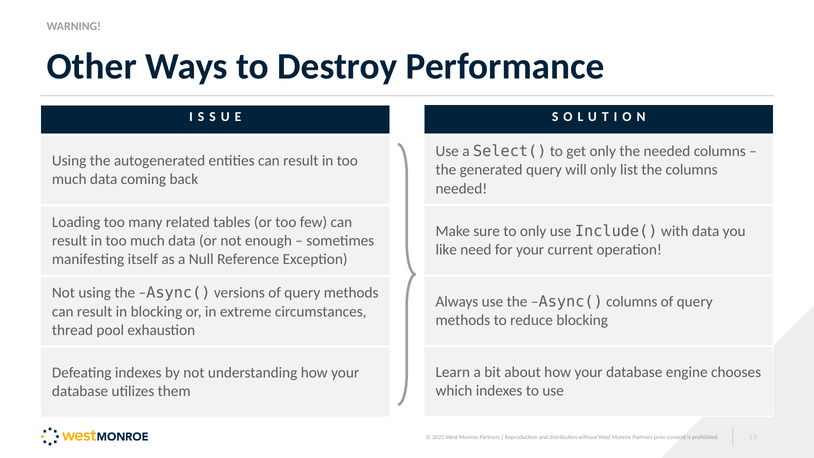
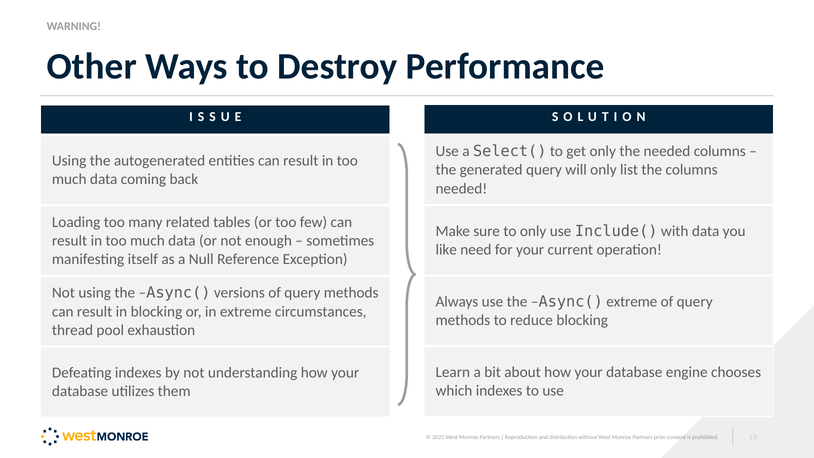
Async( columns: columns -> extreme (632, 302)
